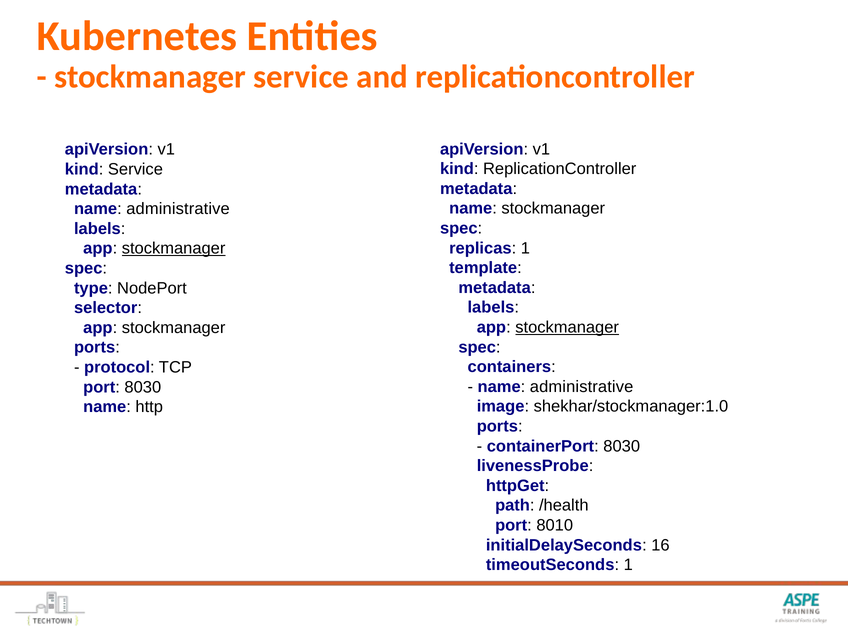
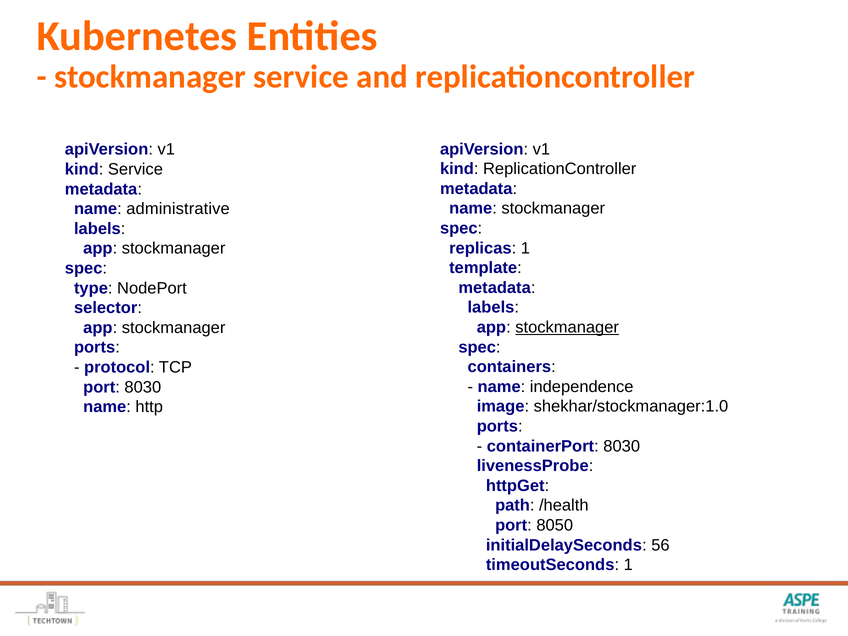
stockmanager underline: present -> none (174, 248)
administrative: administrative -> independence (582, 387)
8010: 8010 -> 8050 (555, 525)
16: 16 -> 56 (660, 545)
